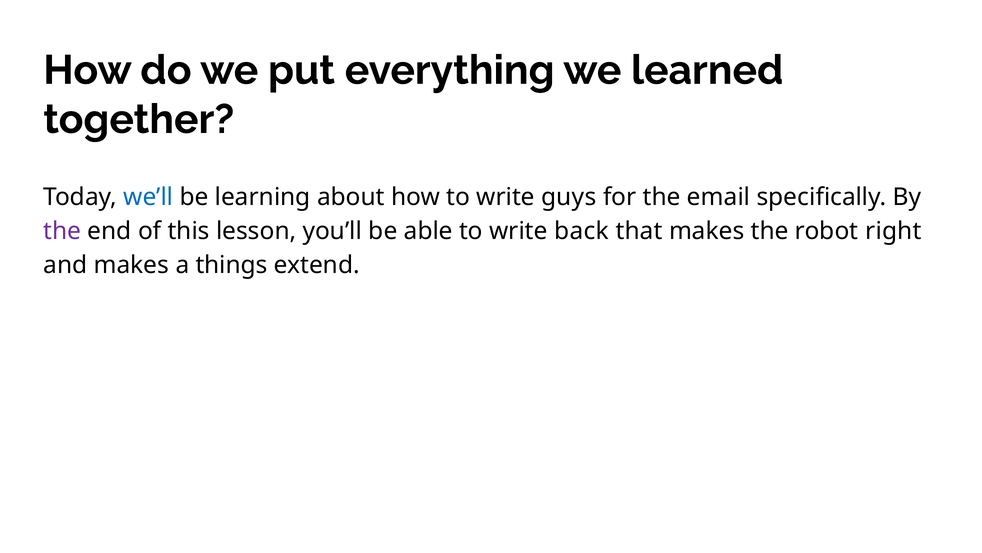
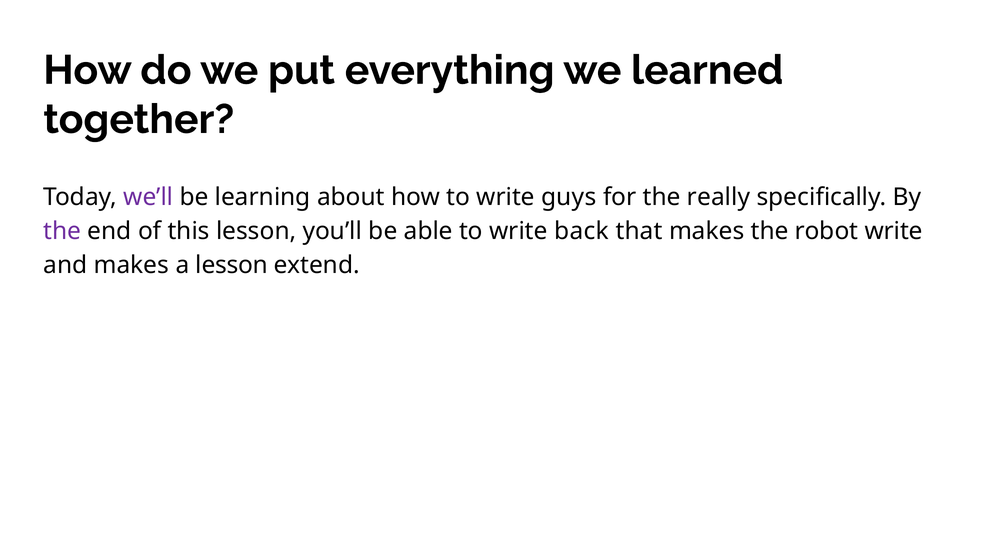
we’ll colour: blue -> purple (148, 197)
email: email -> really (719, 197)
robot right: right -> write (894, 231)
a things: things -> lesson (232, 265)
